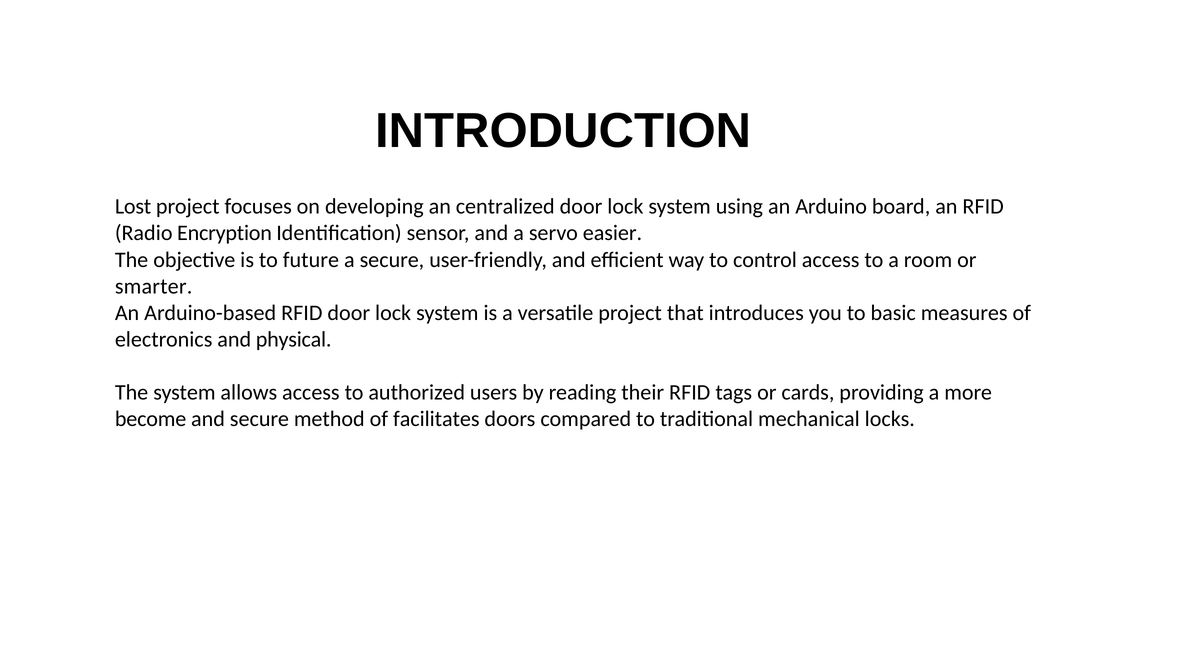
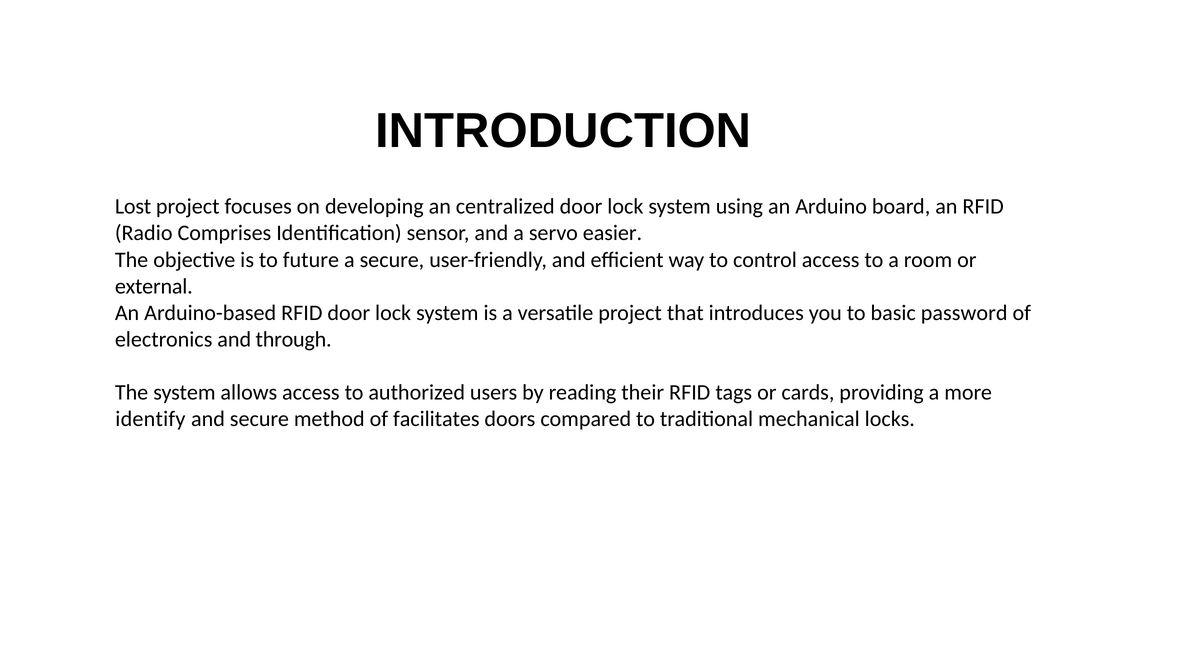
Encryption: Encryption -> Comprises (224, 233)
smarter: smarter -> external (154, 286)
measures: measures -> password (964, 313)
physical: physical -> through (294, 339)
become: become -> identify (150, 419)
